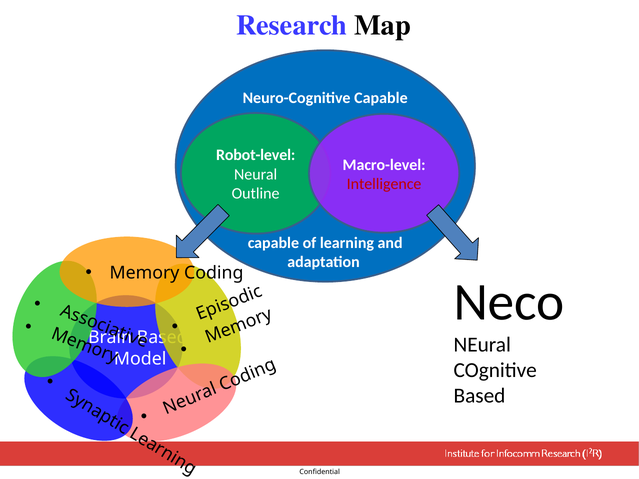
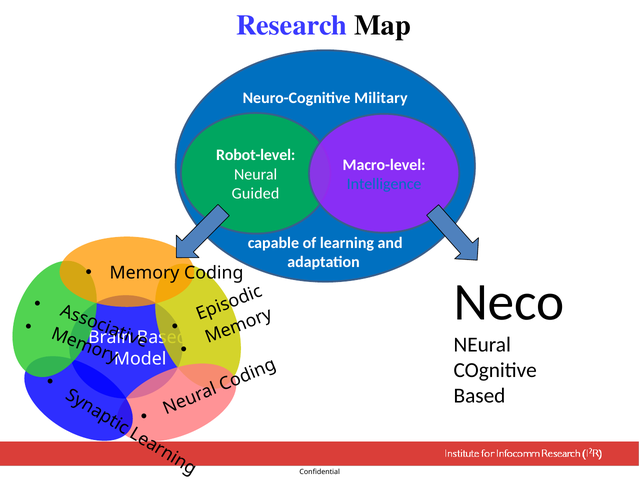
Neuro-Cognitive Capable: Capable -> Military (381, 98)
Intelligence colour: red -> blue (384, 184)
Outline: Outline -> Guided (256, 194)
